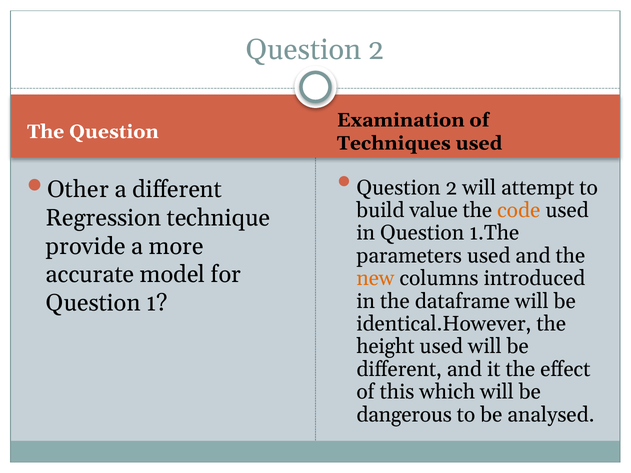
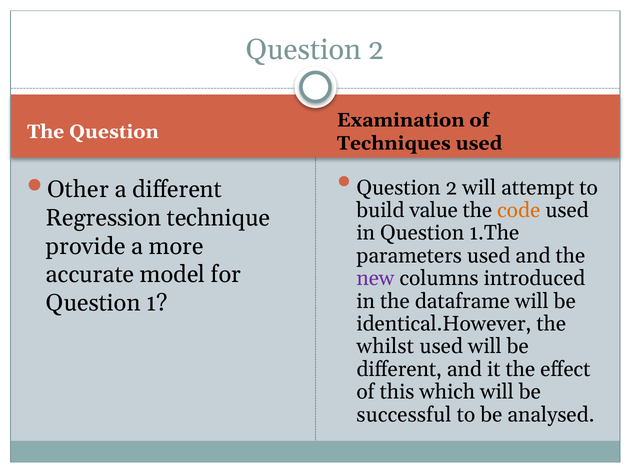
new colour: orange -> purple (375, 279)
height: height -> whilst (385, 347)
dangerous: dangerous -> successful (404, 415)
